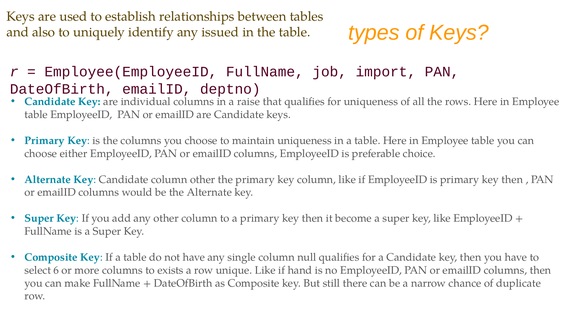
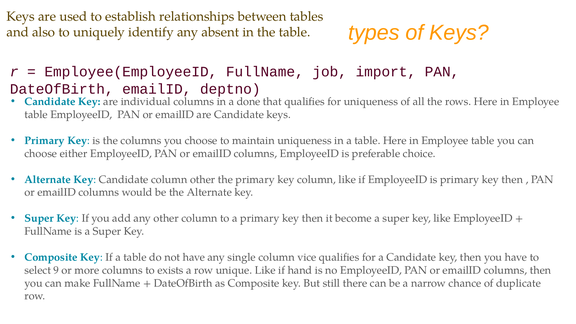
issued: issued -> absent (220, 32)
raise: raise -> done (249, 102)
null: null -> vice (307, 257)
6: 6 -> 9 (56, 270)
